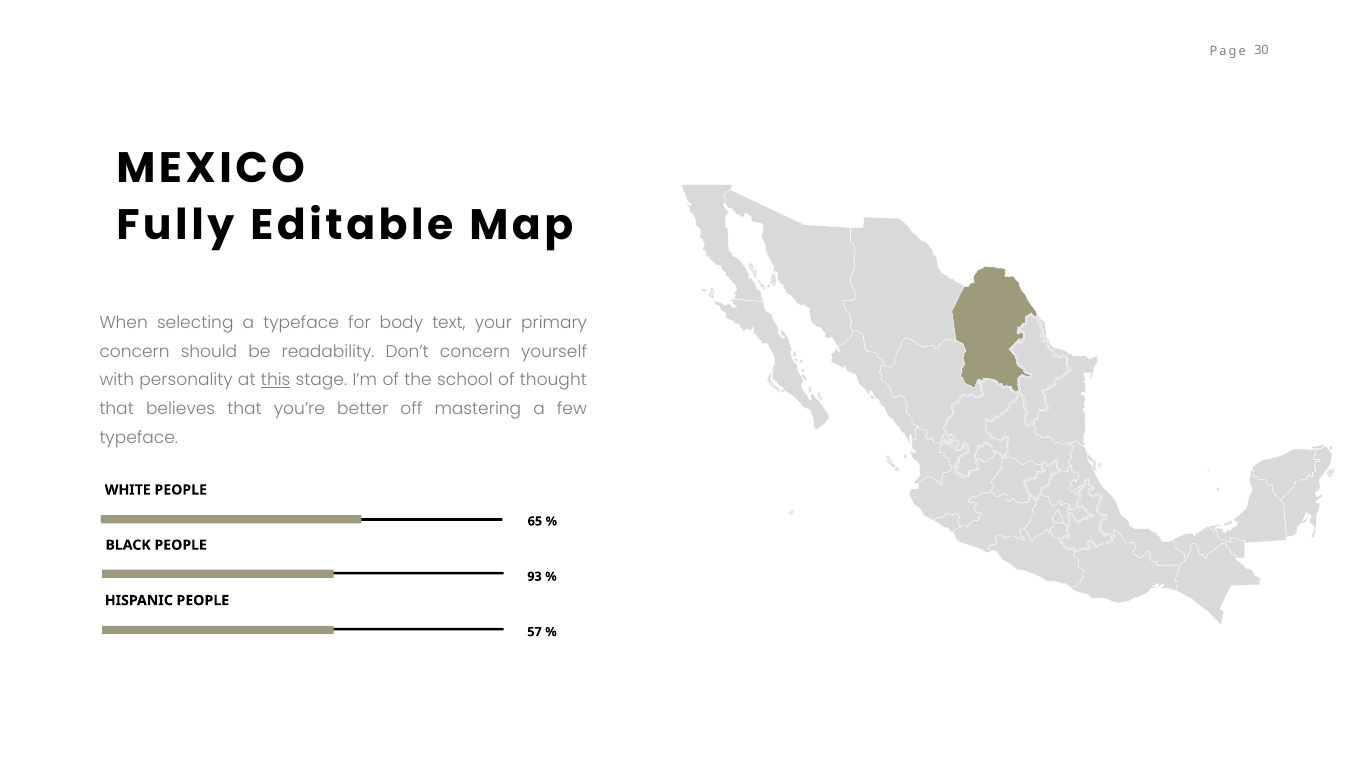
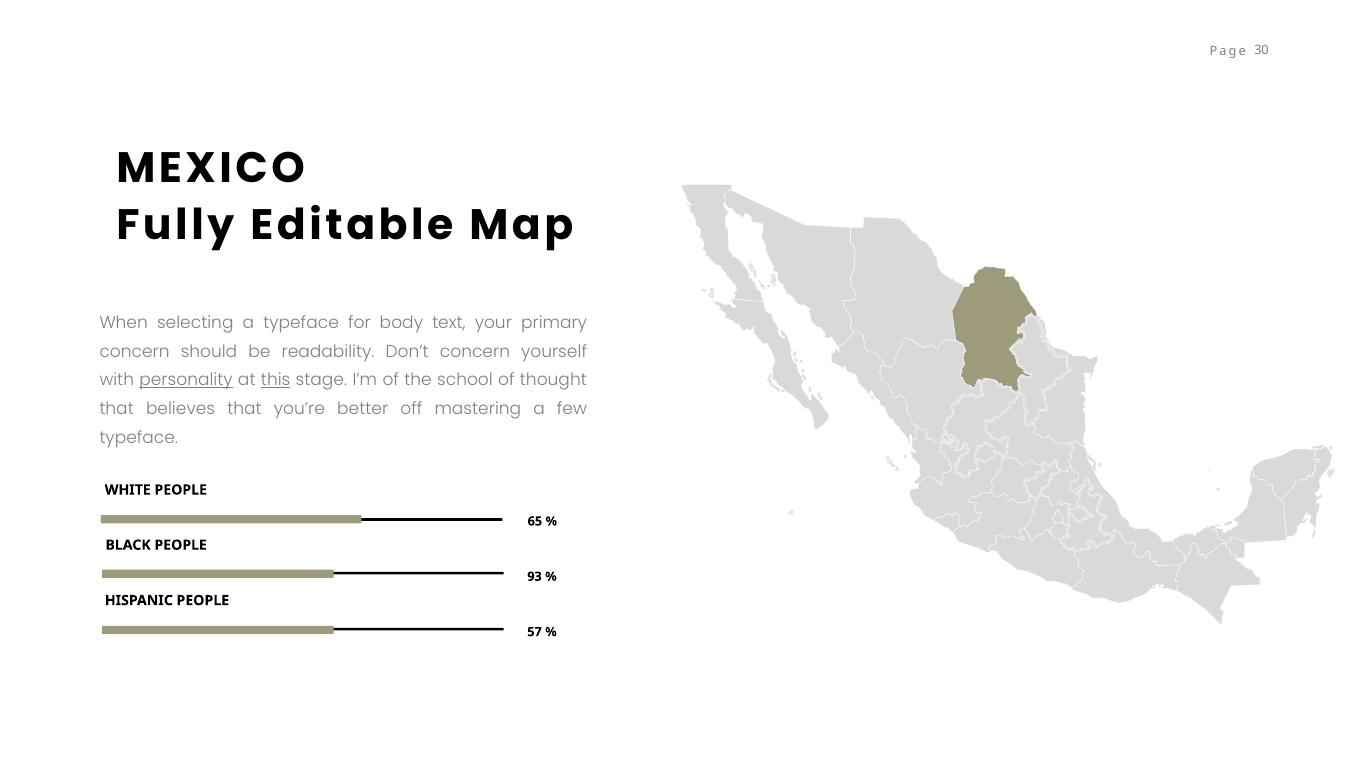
personality underline: none -> present (186, 380)
